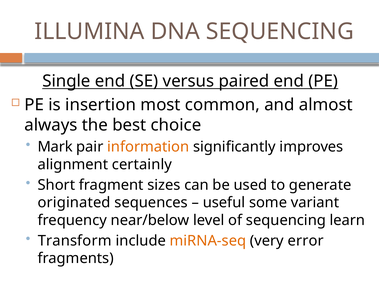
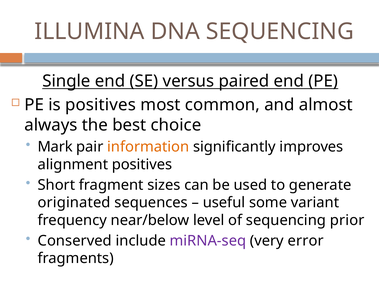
is insertion: insertion -> positives (101, 105)
alignment certainly: certainly -> positives (142, 165)
learn: learn -> prior (347, 220)
Transform: Transform -> Conserved (75, 241)
miRNA-seq colour: orange -> purple (208, 241)
